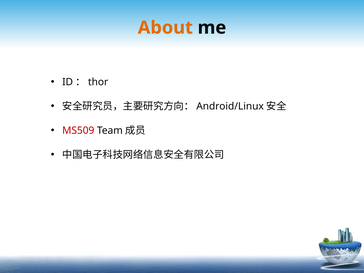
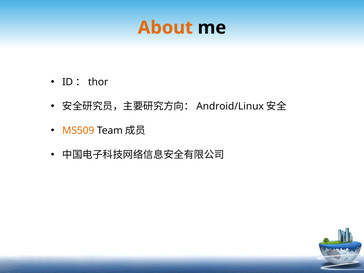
MS509 colour: red -> orange (78, 131)
